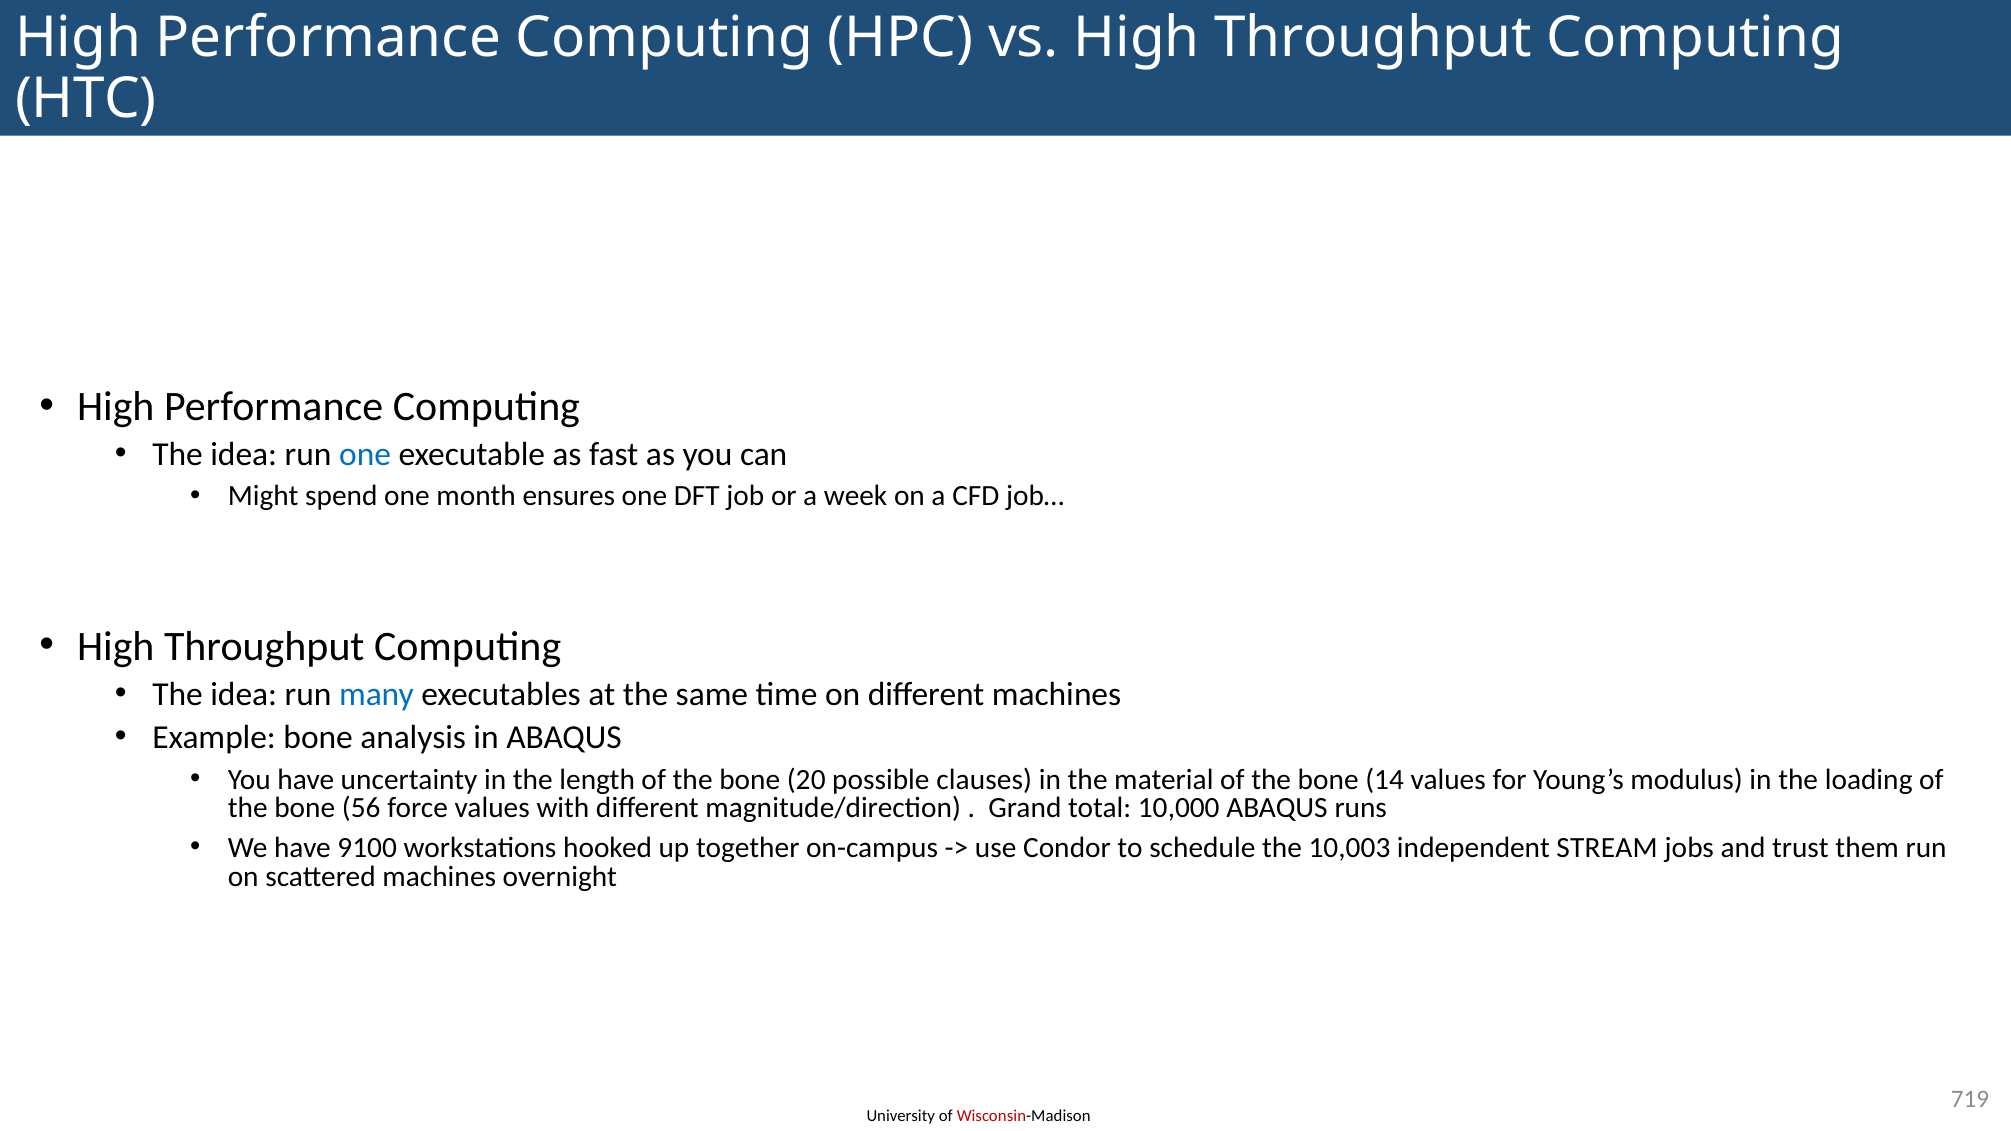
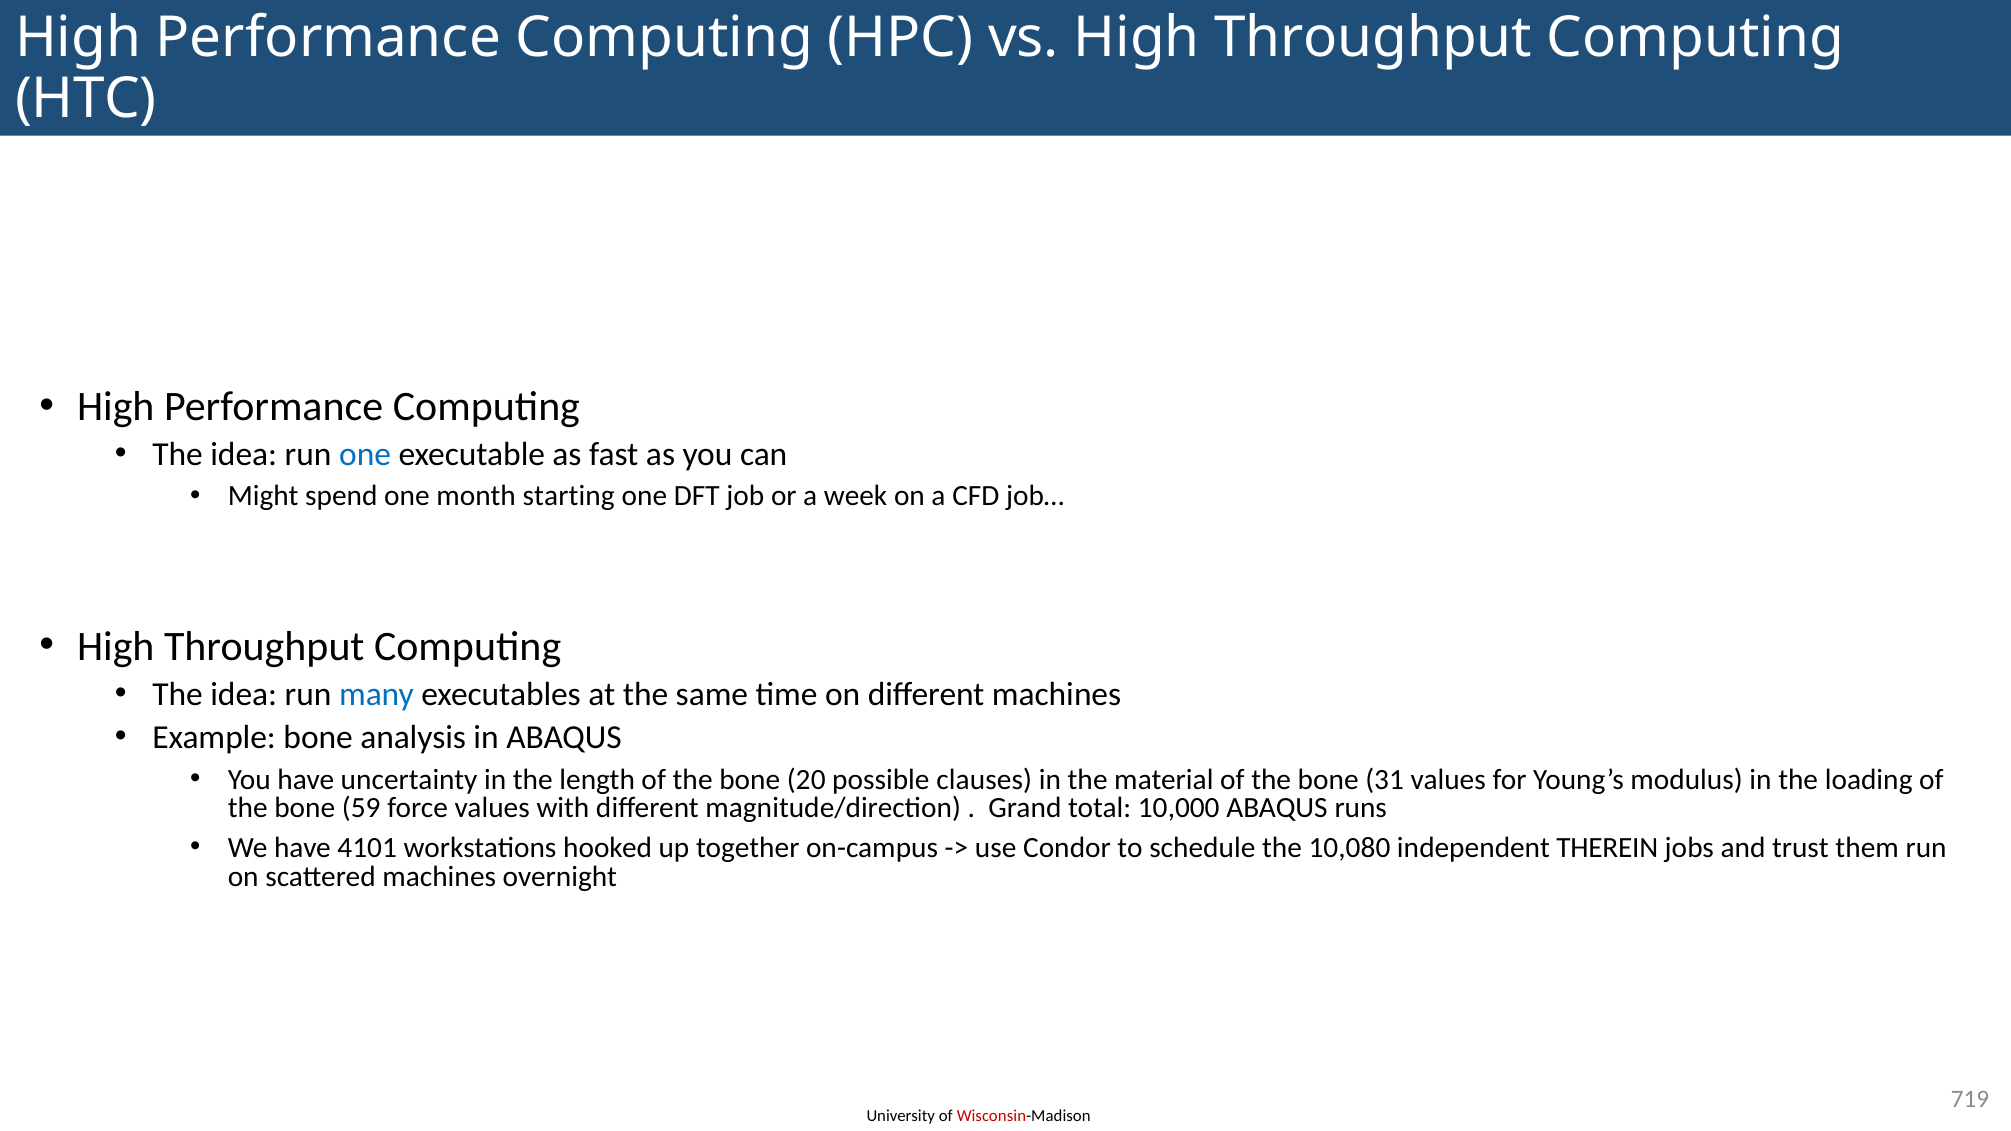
ensures: ensures -> starting (569, 496)
14: 14 -> 31 (1385, 779)
56: 56 -> 59 (361, 808)
9100: 9100 -> 4101 (367, 848)
10,003: 10,003 -> 10,080 (1349, 848)
STREAM: STREAM -> THEREIN (1607, 848)
